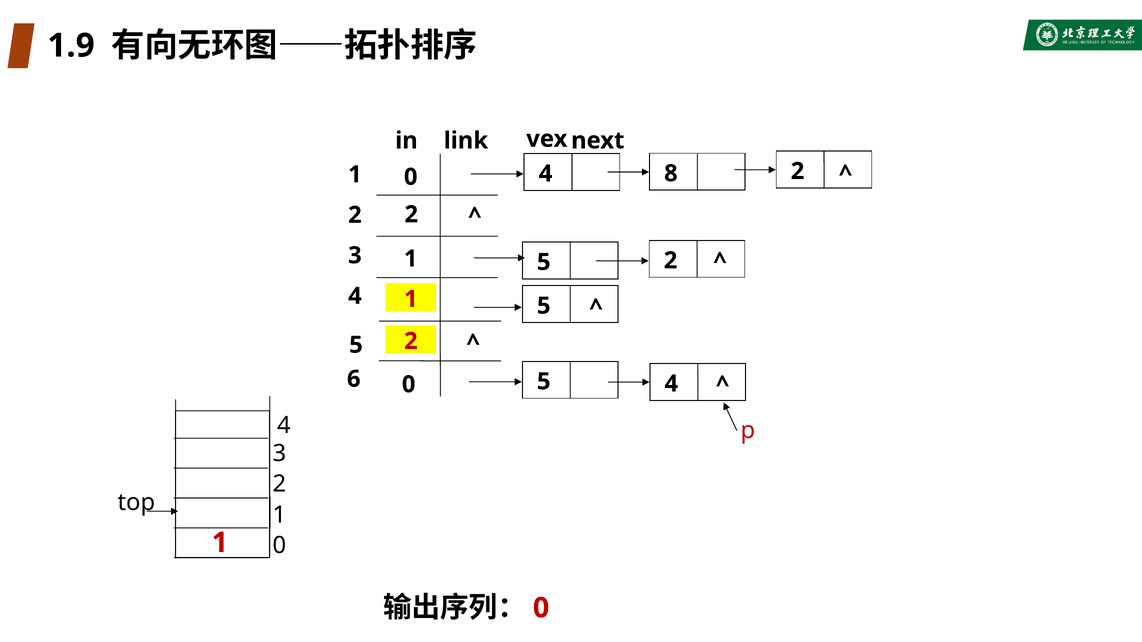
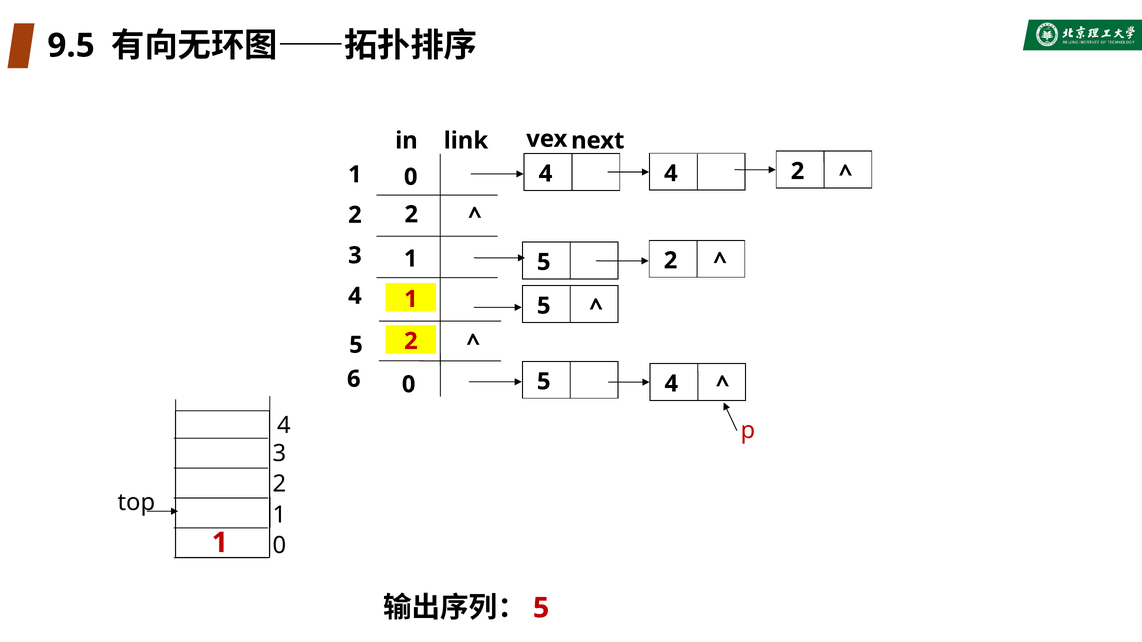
1.9: 1.9 -> 9.5 (71, 46)
4 8: 8 -> 4 (671, 173)
0: 0 -> 5 (541, 608)
